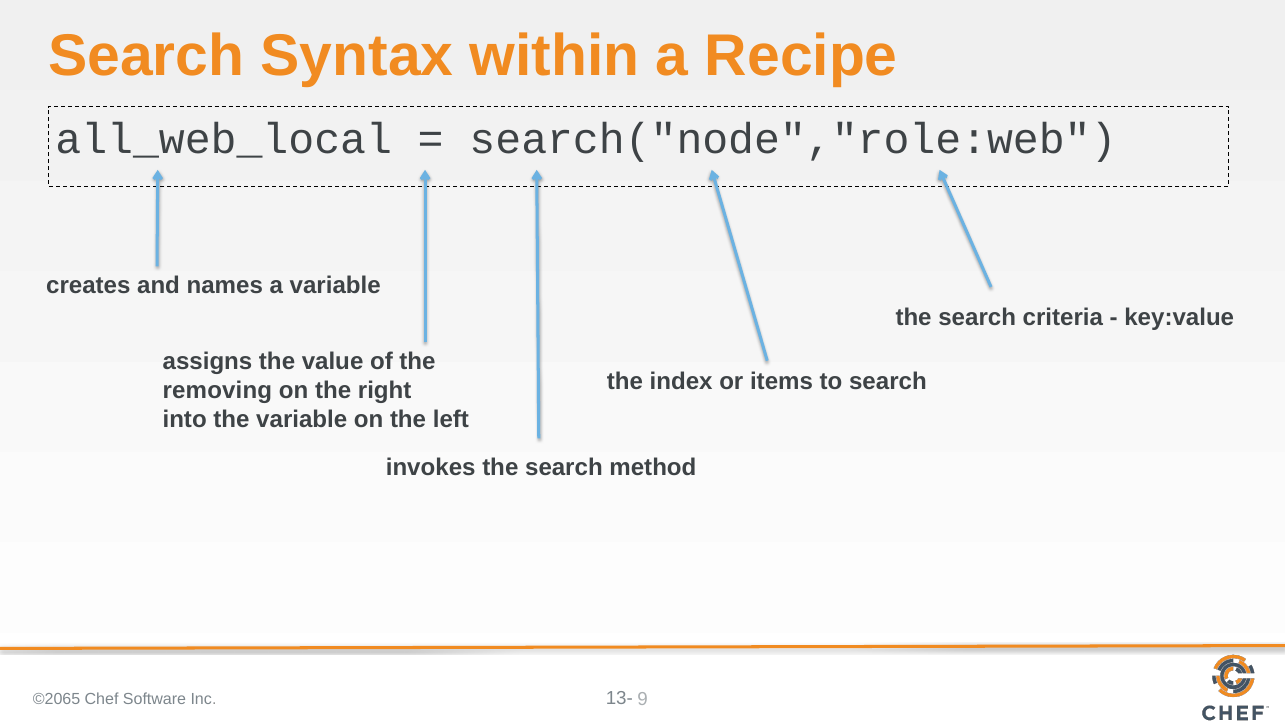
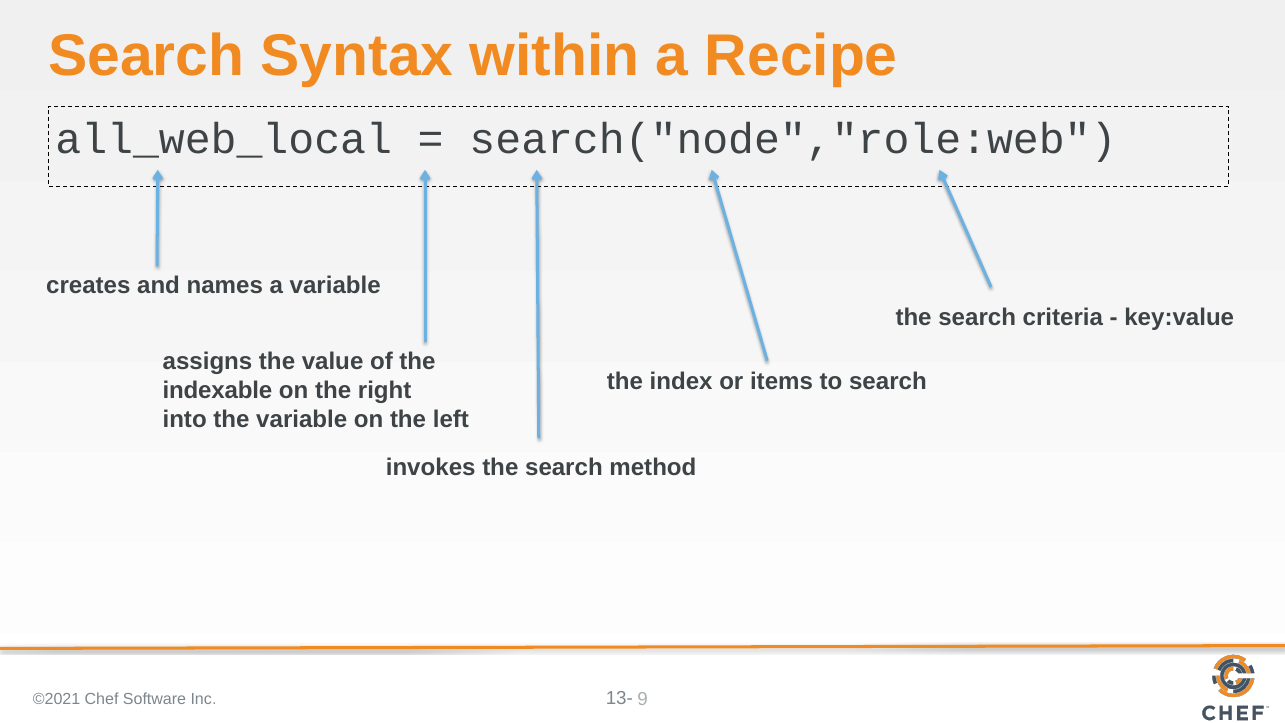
removing: removing -> indexable (218, 390)
©2065: ©2065 -> ©2021 (57, 699)
